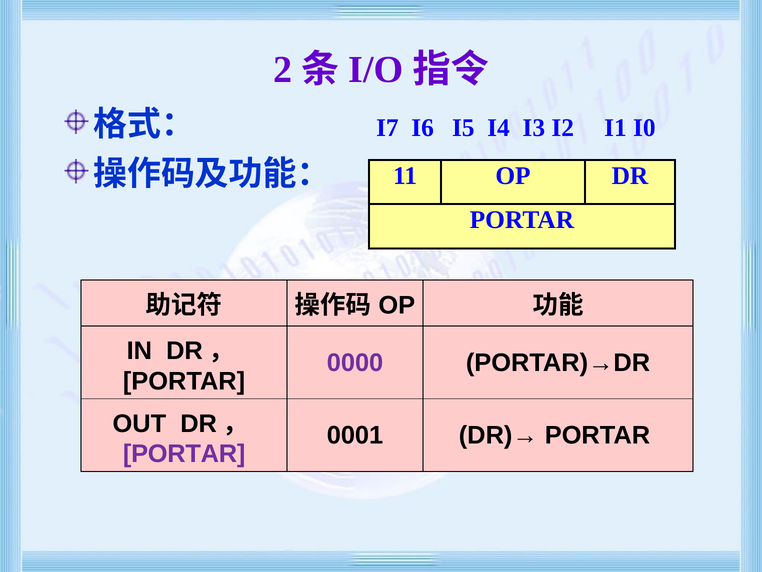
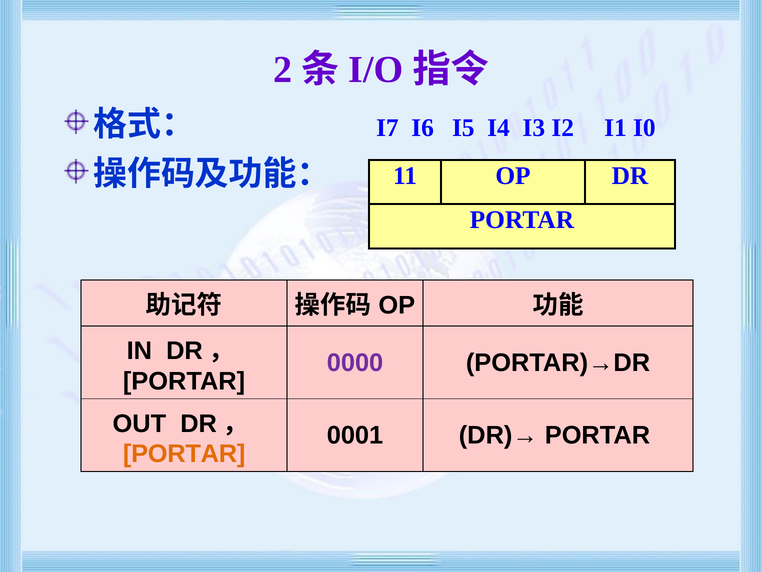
PORTAR colour: purple -> orange (184, 454)
